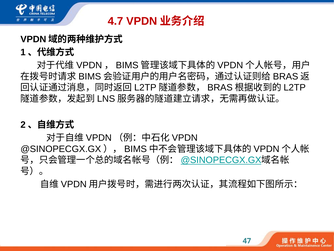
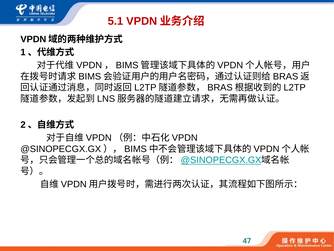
4.7: 4.7 -> 5.1 (115, 21)
